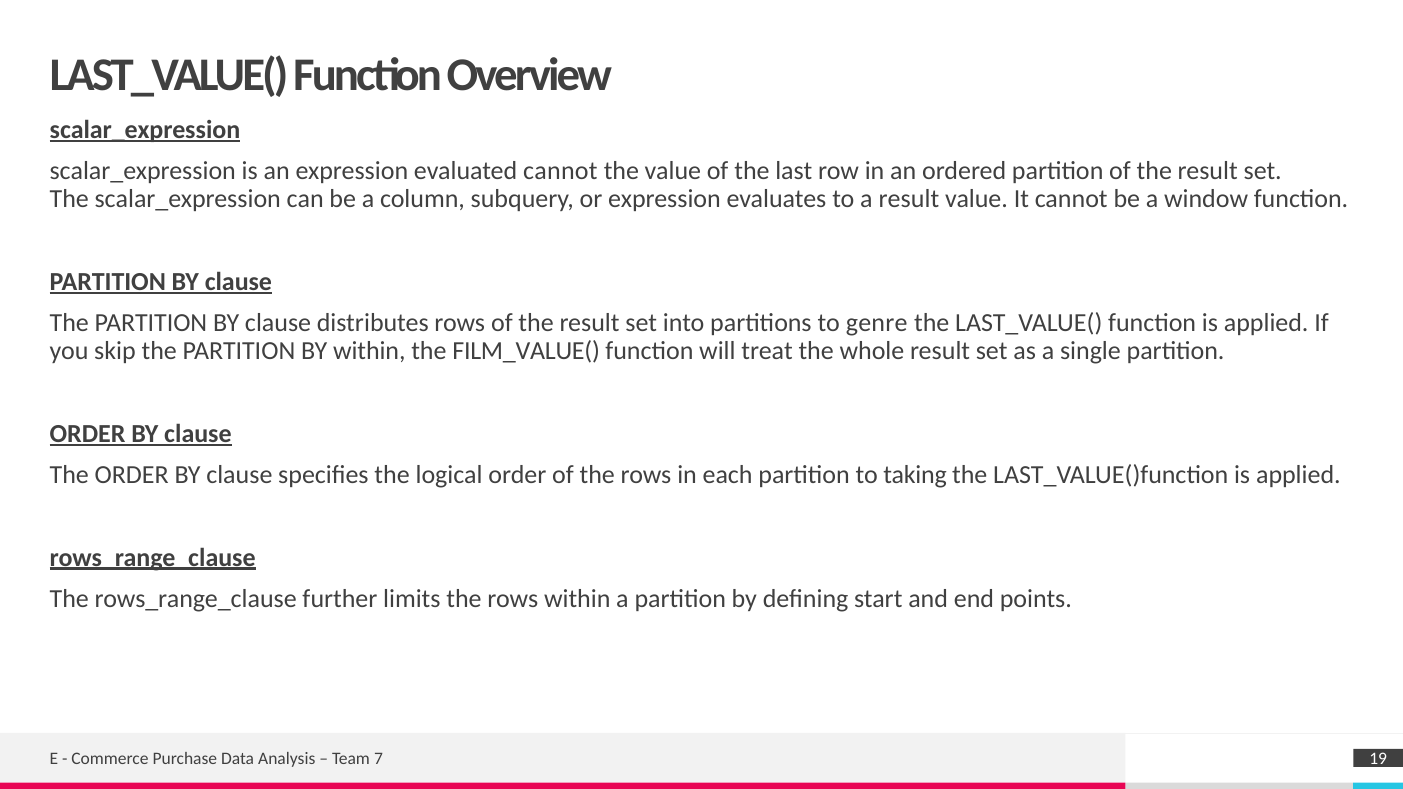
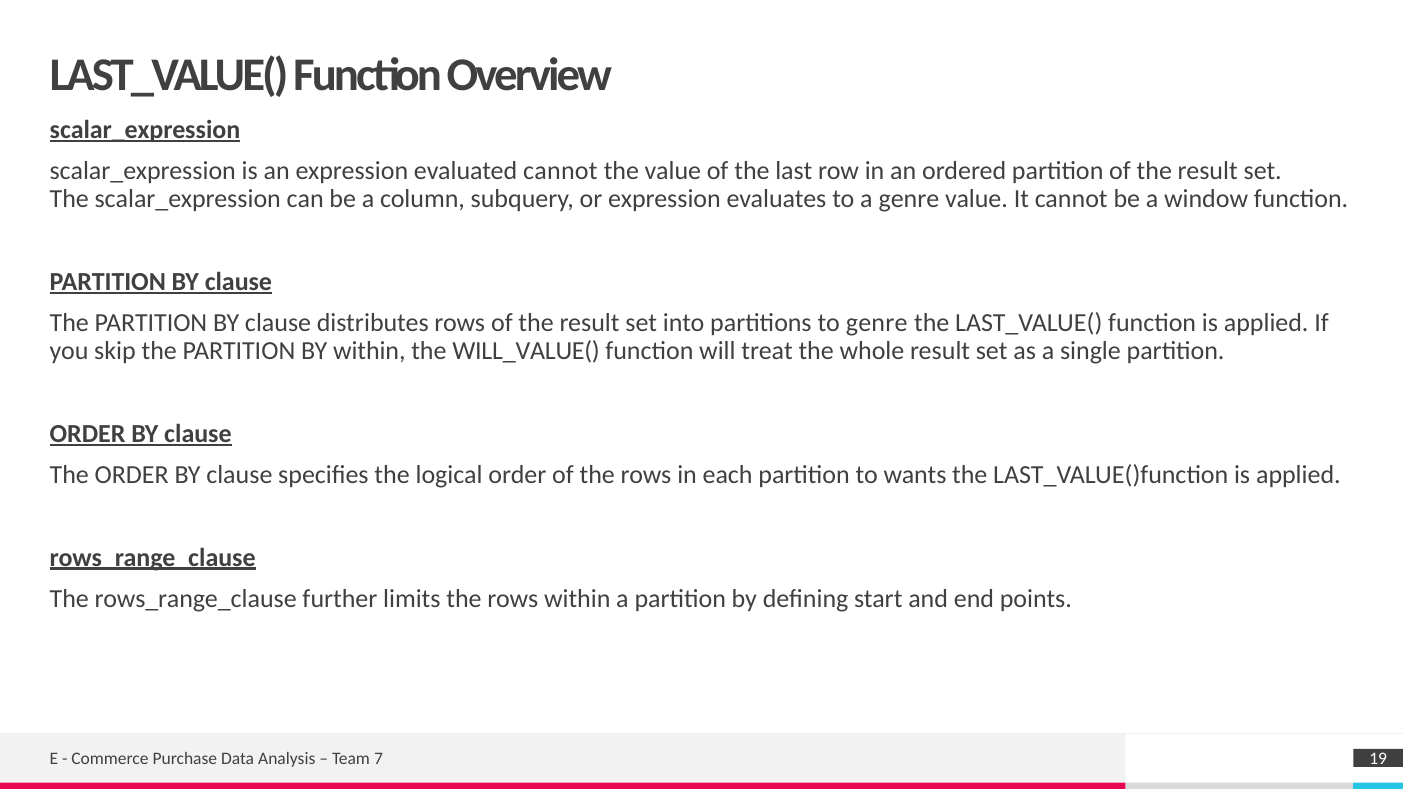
a result: result -> genre (909, 199)
FILM_VALUE(: FILM_VALUE( -> WILL_VALUE( (526, 351)
taking: taking -> wants (915, 475)
